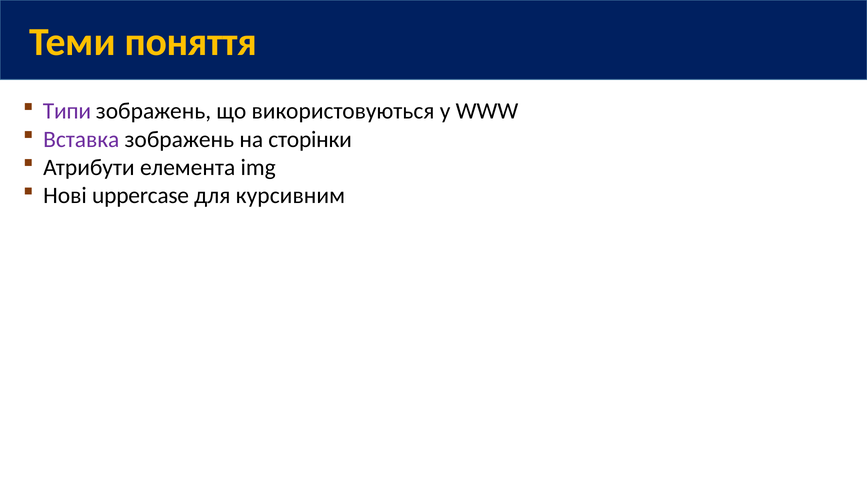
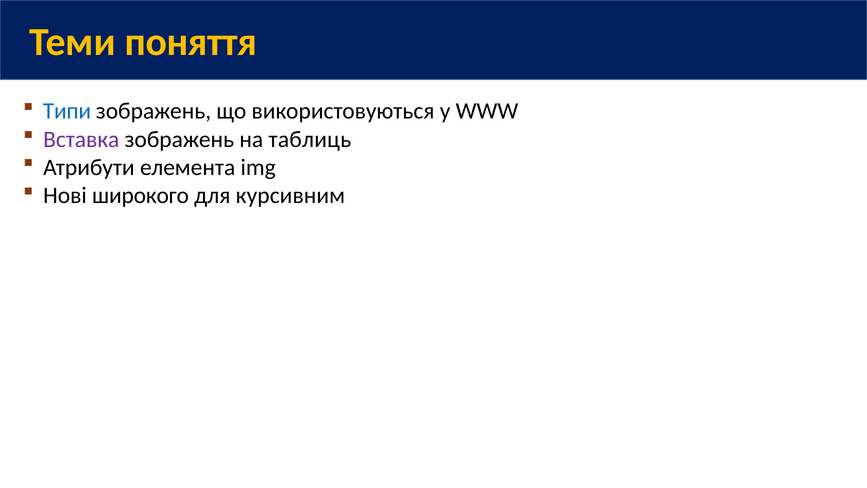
Типи colour: purple -> blue (67, 111)
сторінки: сторінки -> таблиць (310, 139)
uppercase: uppercase -> широкого (141, 196)
